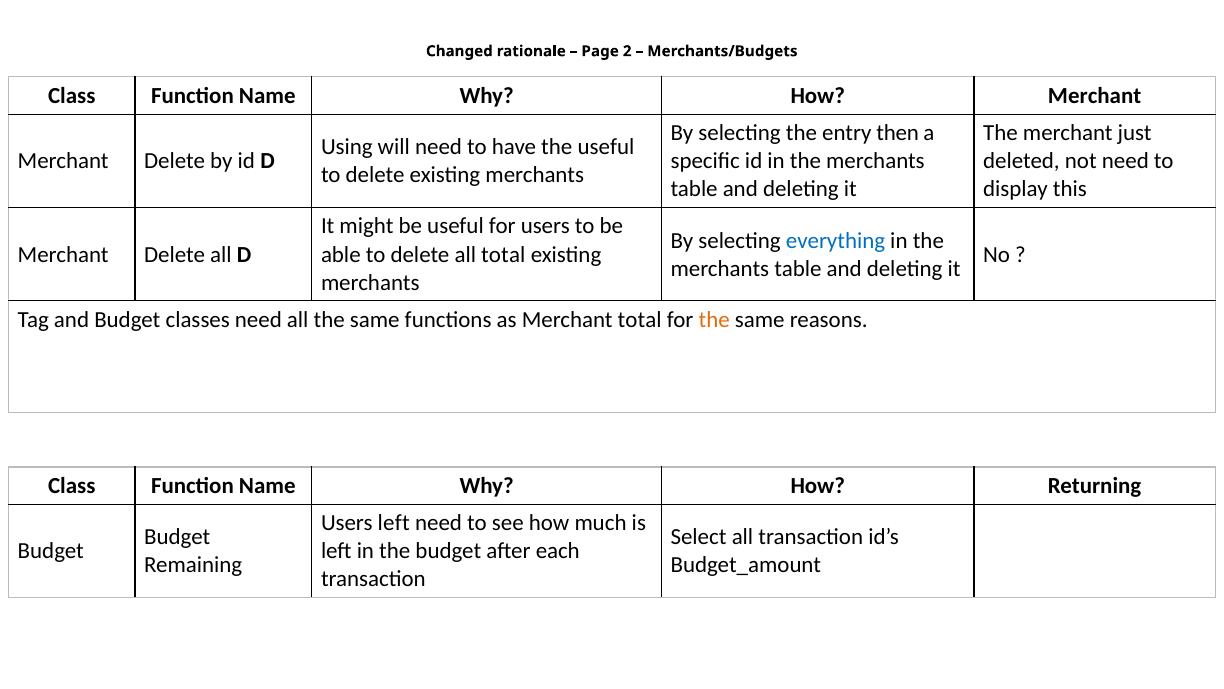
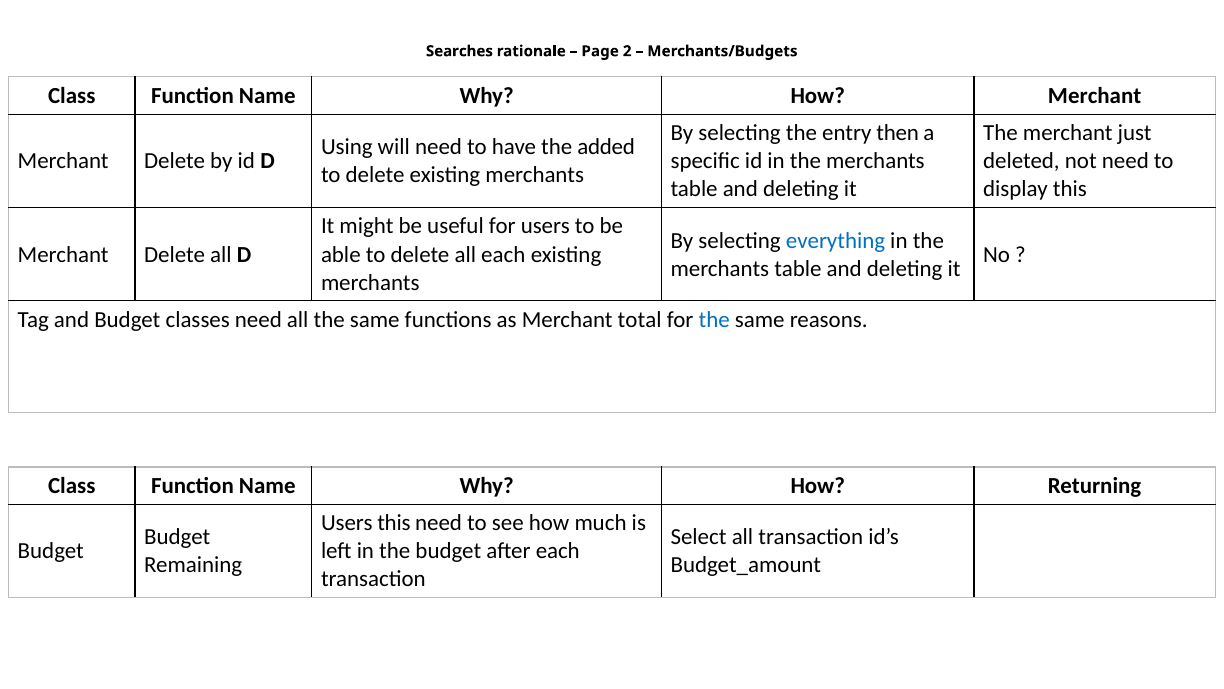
Changed: Changed -> Searches (459, 51)
the useful: useful -> added (606, 147)
all total: total -> each (503, 254)
the colour: orange -> blue (714, 319)
Users left: left -> this (394, 523)
